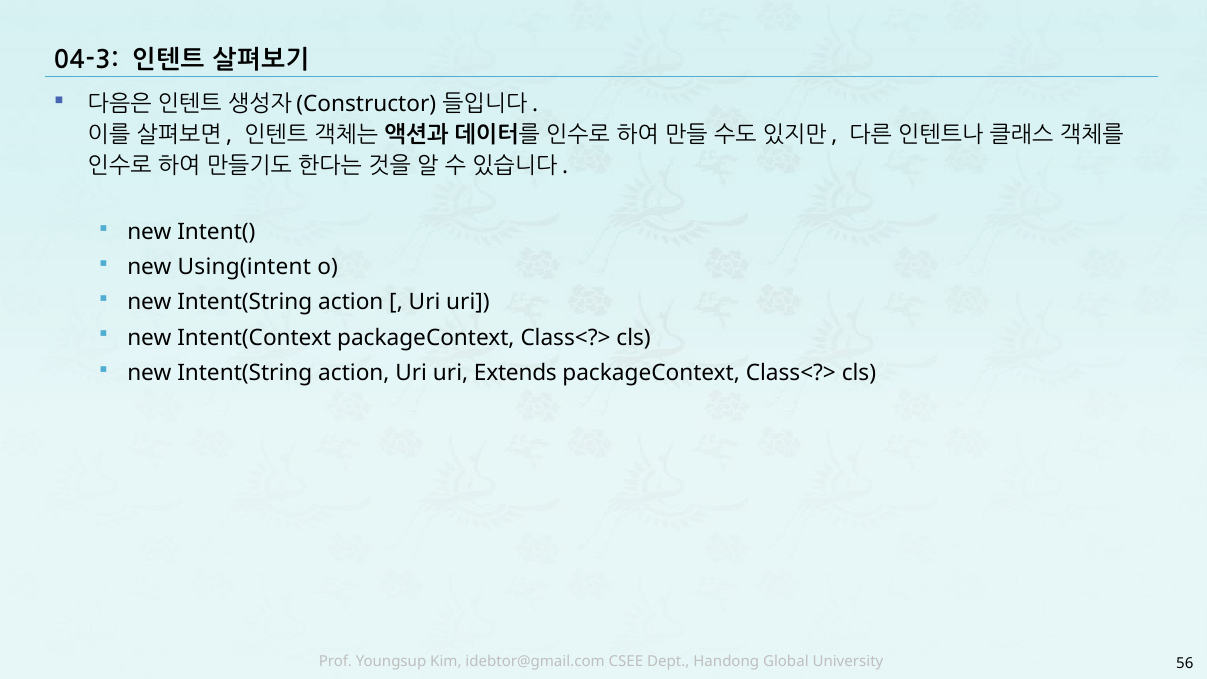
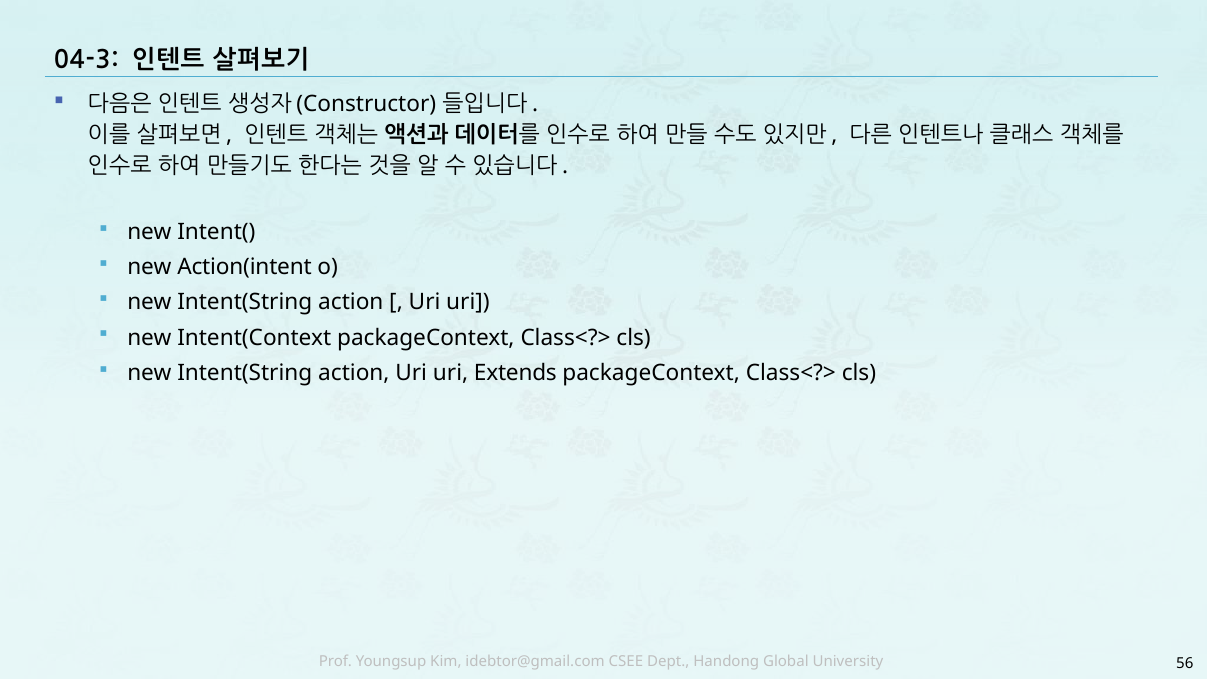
Using(intent: Using(intent -> Action(intent (245, 267)
